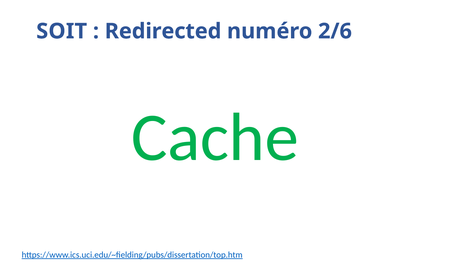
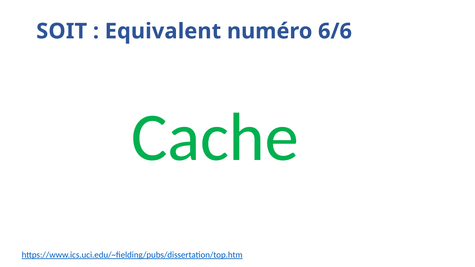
Redirected: Redirected -> Equivalent (163, 31)
2/6: 2/6 -> 6/6 (335, 31)
